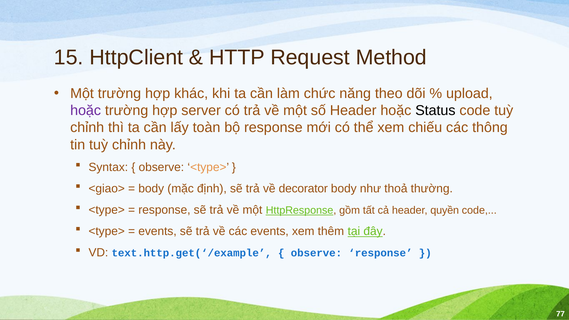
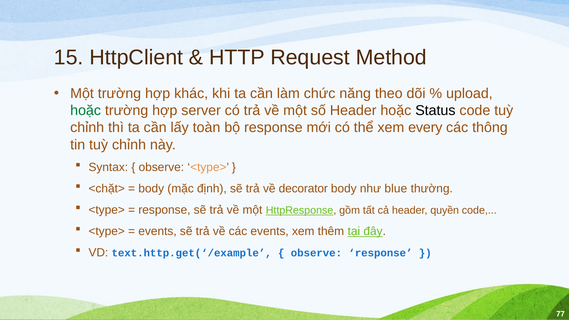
hoặc colour: purple -> green (86, 111)
chiếu: chiếu -> every (425, 128)
<giao>: <giao> -> <chặt> (107, 189)
thoả: thoả -> blue (396, 189)
